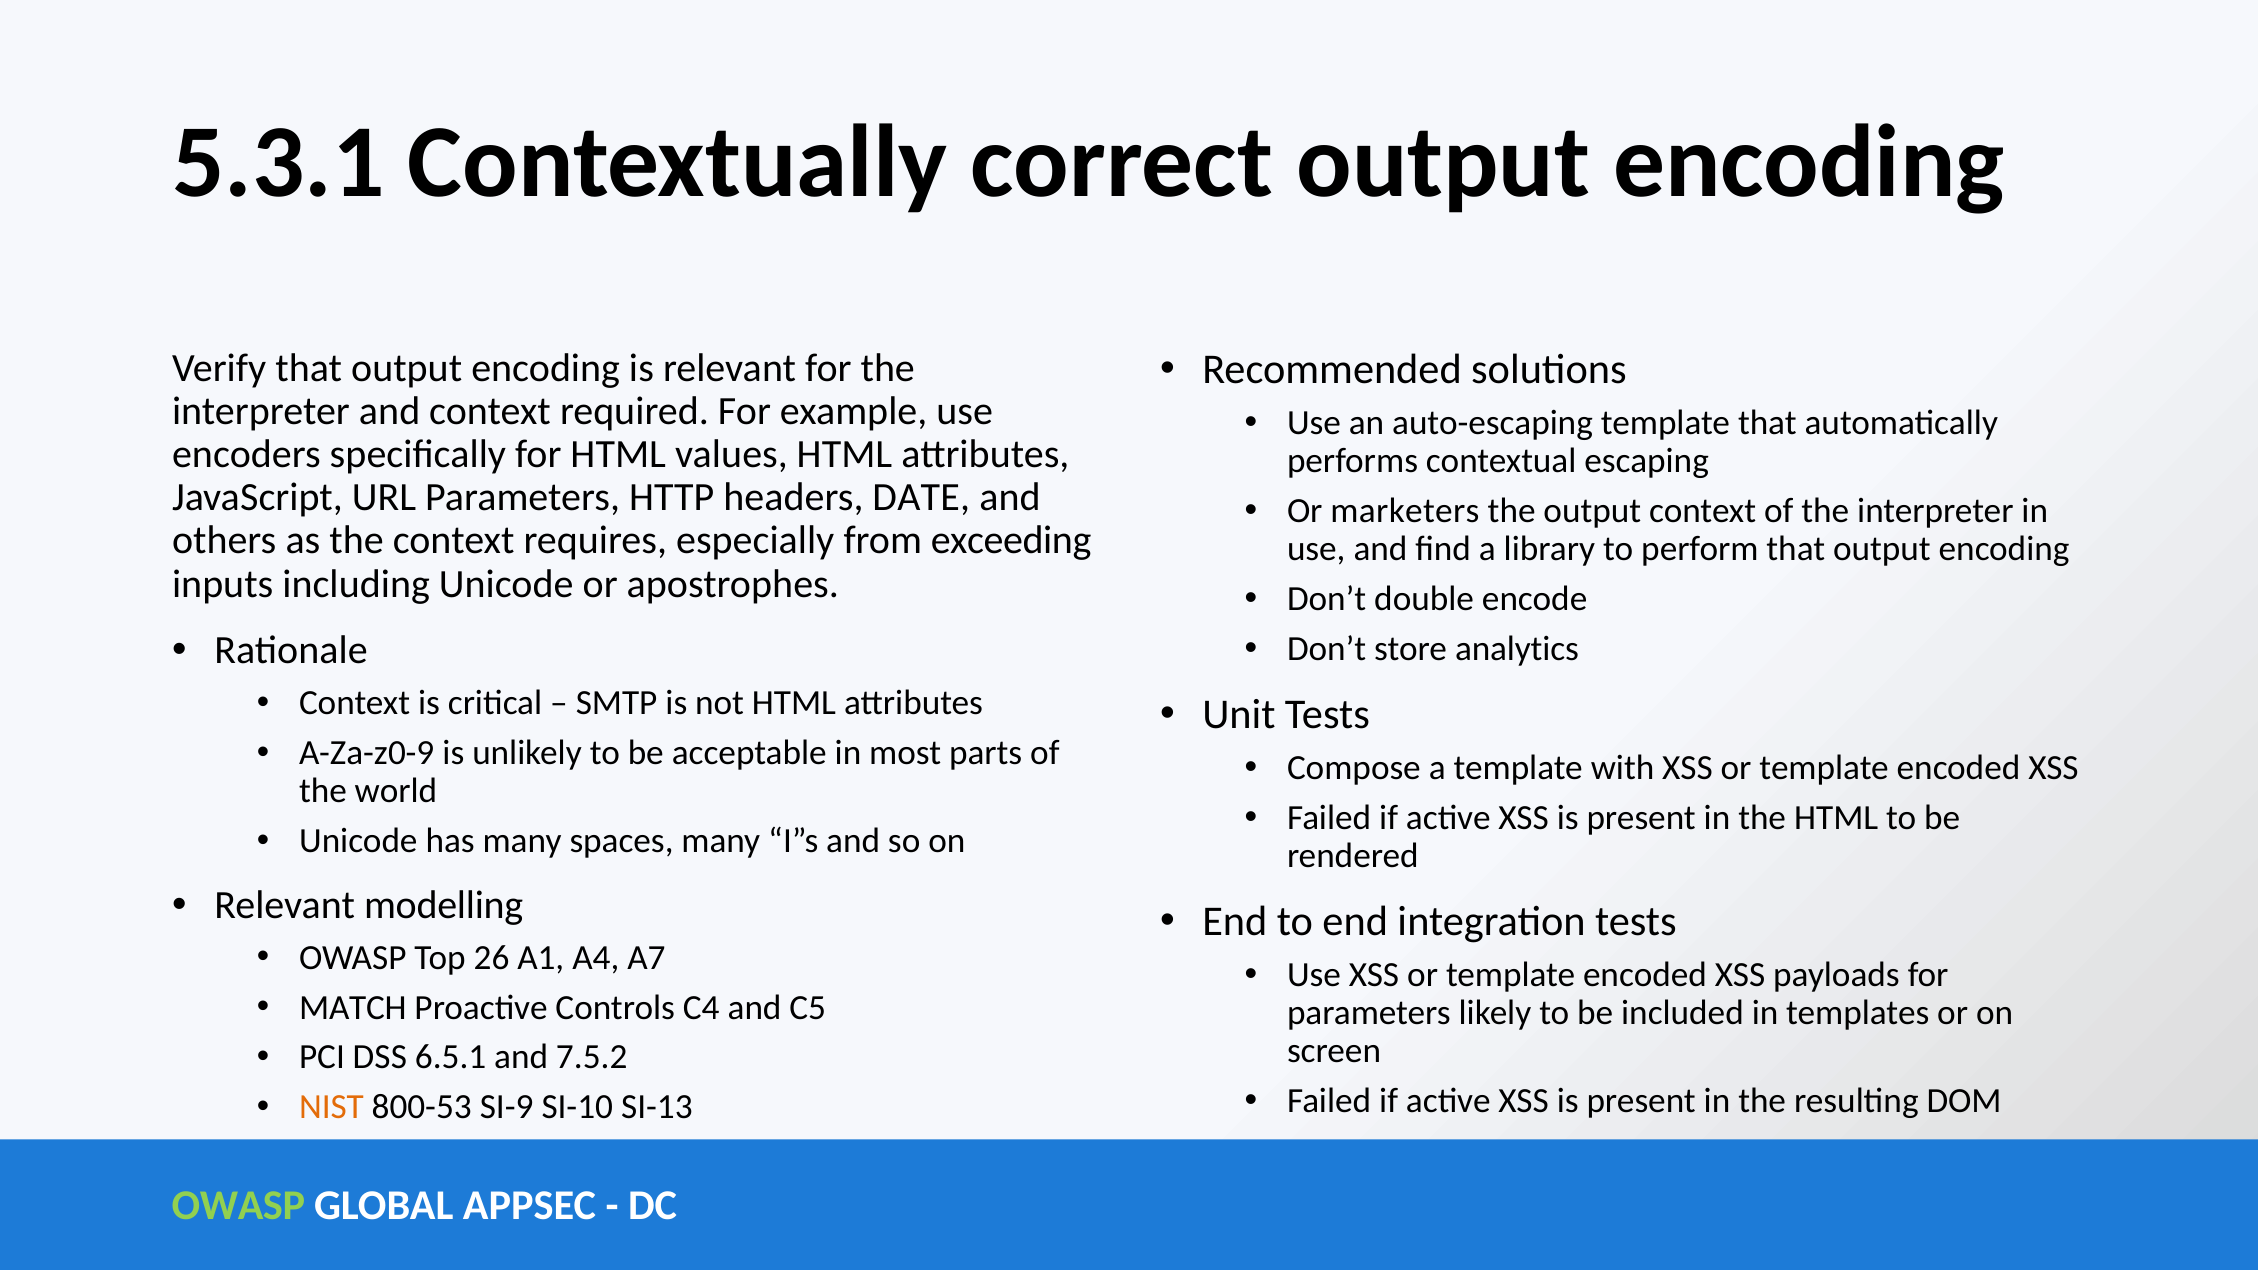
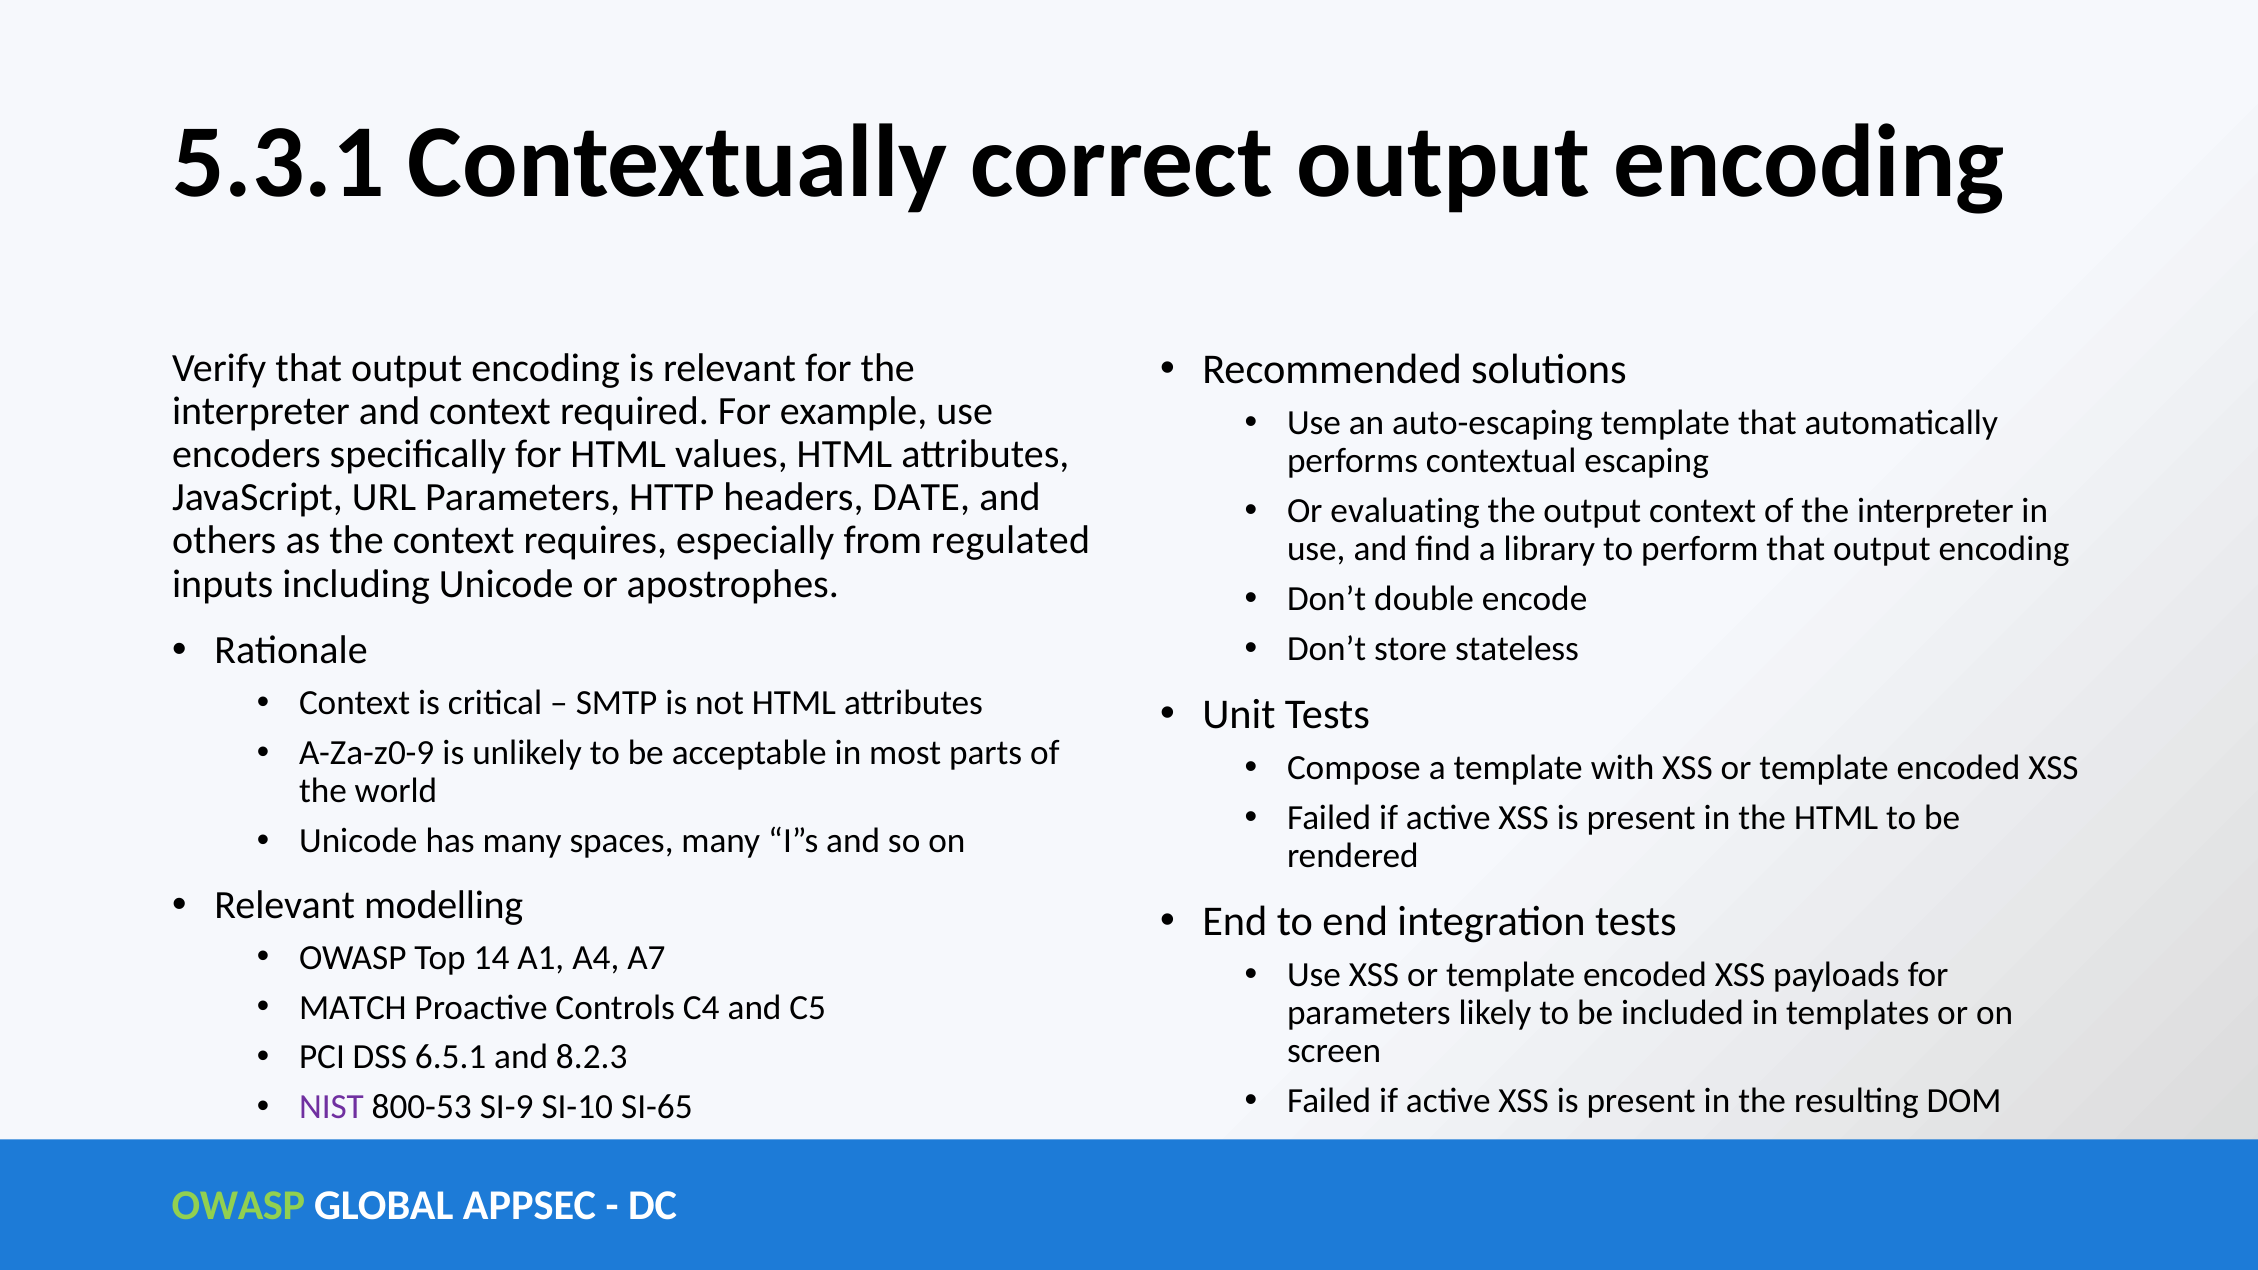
marketers: marketers -> evaluating (1405, 511)
exceeding: exceeding -> regulated (1011, 541)
analytics: analytics -> stateless (1517, 649)
26: 26 -> 14 (492, 958)
7.5.2: 7.5.2 -> 8.2.3 (592, 1057)
NIST colour: orange -> purple (331, 1107)
SI-13: SI-13 -> SI-65 (657, 1107)
